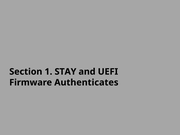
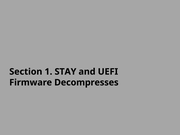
Authenticates: Authenticates -> Decompresses (86, 82)
